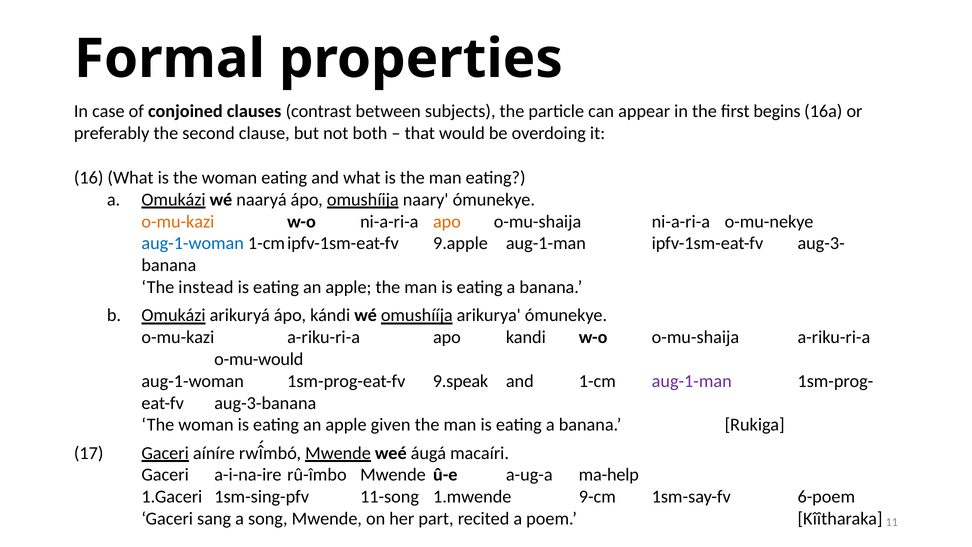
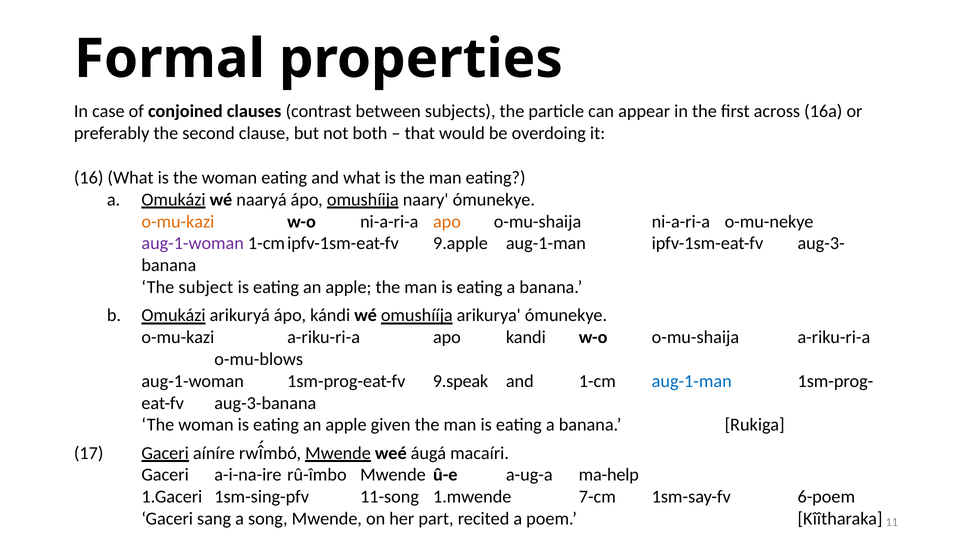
begins: begins -> across (777, 111)
aug-1-woman colour: blue -> purple (193, 243)
instead: instead -> subject (206, 287)
o-mu-would: o-mu-would -> o-mu-blows (259, 359)
aug-1-man colour: purple -> blue (692, 381)
9-cm: 9-cm -> 7-cm (597, 497)
